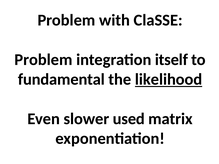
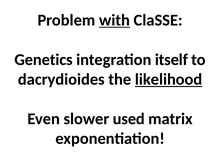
with underline: none -> present (114, 20)
Problem: Problem -> Genetics (44, 60)
fundamental: fundamental -> dacrydioides (61, 79)
